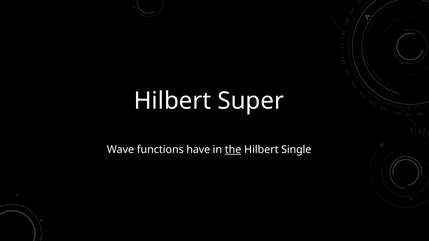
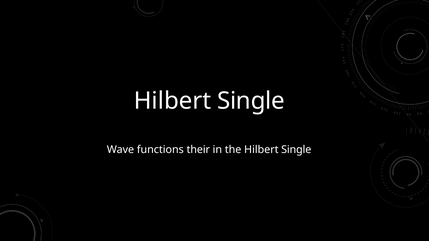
Super: Super -> Single (251, 101)
have: have -> their (198, 150)
the underline: present -> none (233, 150)
